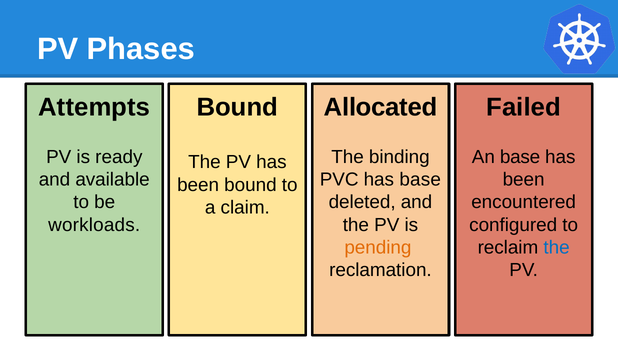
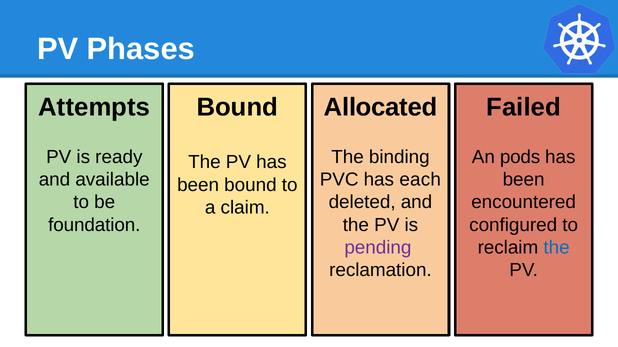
An base: base -> pods (520, 157)
has base: base -> each (420, 180)
workloads: workloads -> foundation (94, 225)
pending colour: orange -> purple (378, 248)
